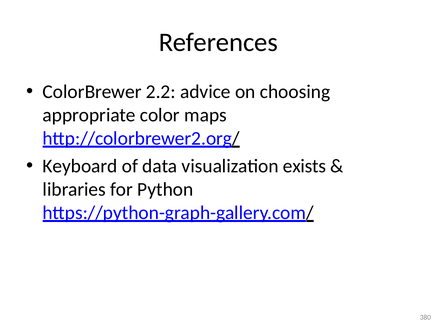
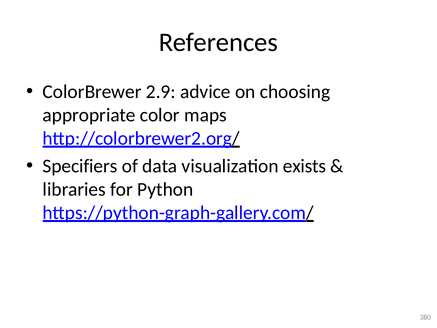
2.2: 2.2 -> 2.9 (161, 92)
Keyboard: Keyboard -> Specifiers (80, 166)
